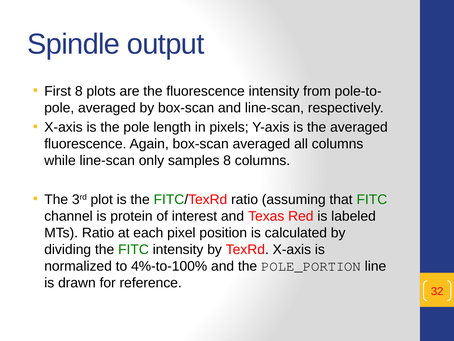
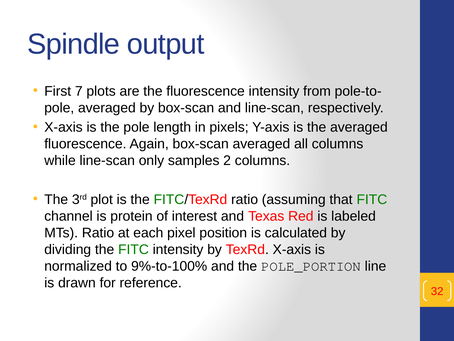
First 8: 8 -> 7 (79, 91)
samples 8: 8 -> 2 (227, 160)
4%-to-100%: 4%-to-100% -> 9%-to-100% (169, 266)
